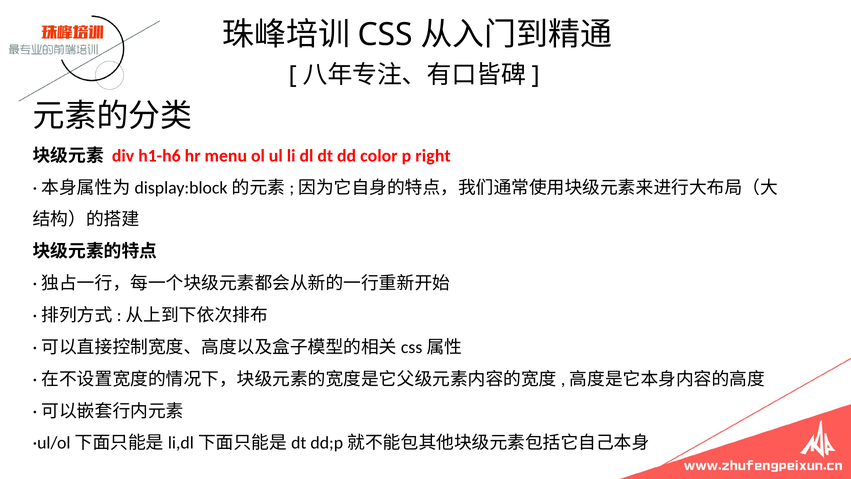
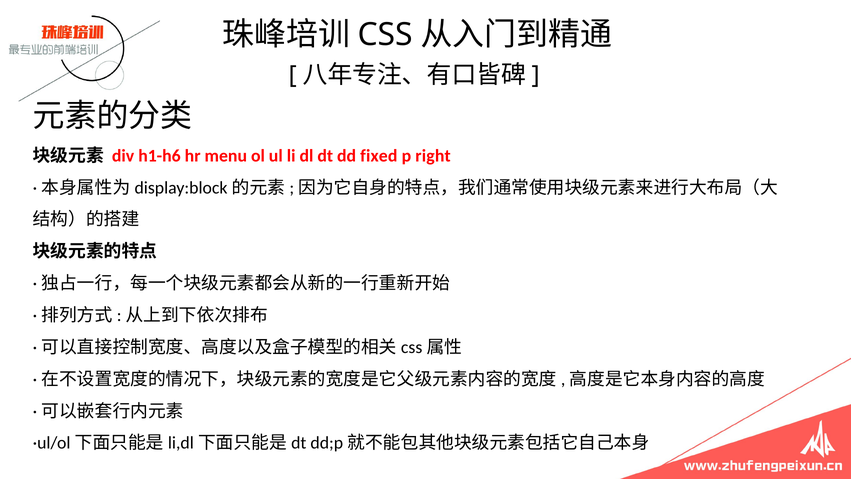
color: color -> fixed (379, 156)
